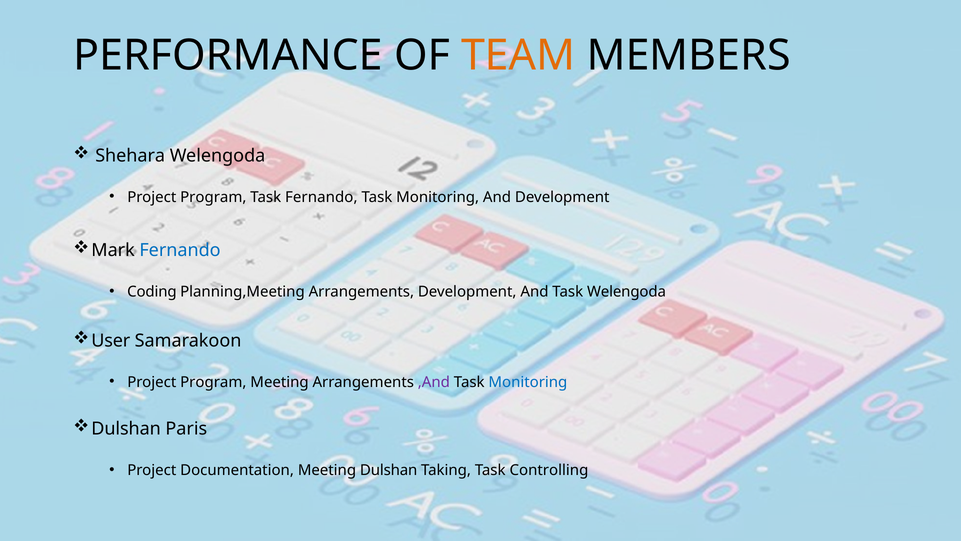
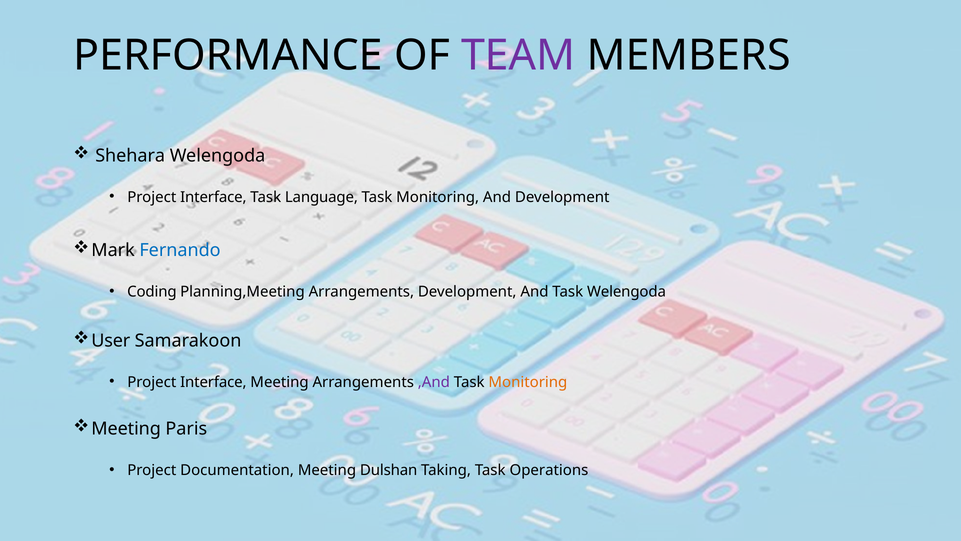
TEAM colour: orange -> purple (518, 55)
Program: Program -> Interface (213, 197)
Task Fernando: Fernando -> Language (321, 197)
Program: Program -> Interface (213, 382)
Monitoring colour: blue -> orange (528, 382)
Dulshan: Dulshan -> Meeting (126, 429)
Controlling: Controlling -> Operations (549, 470)
